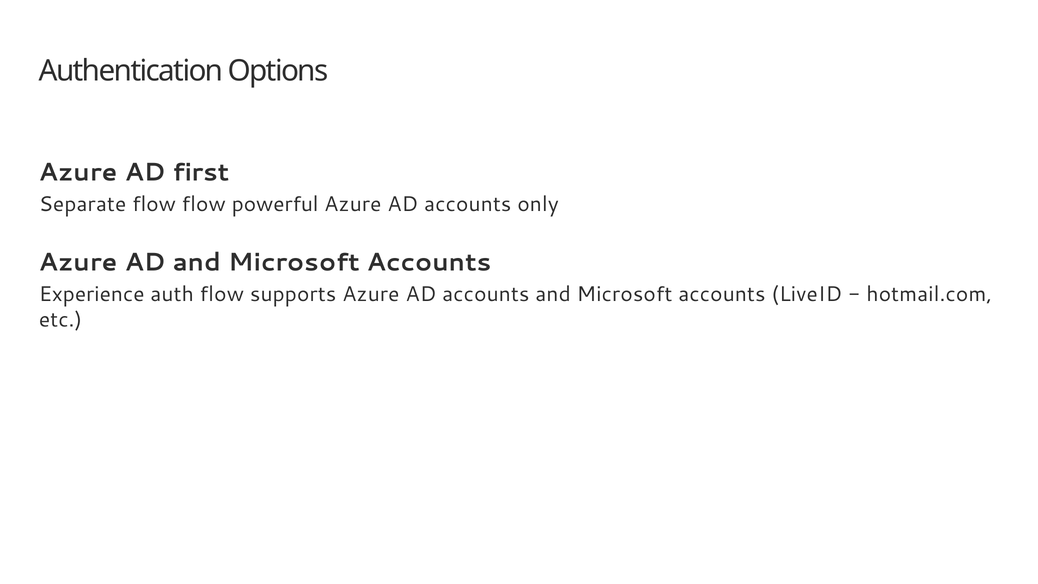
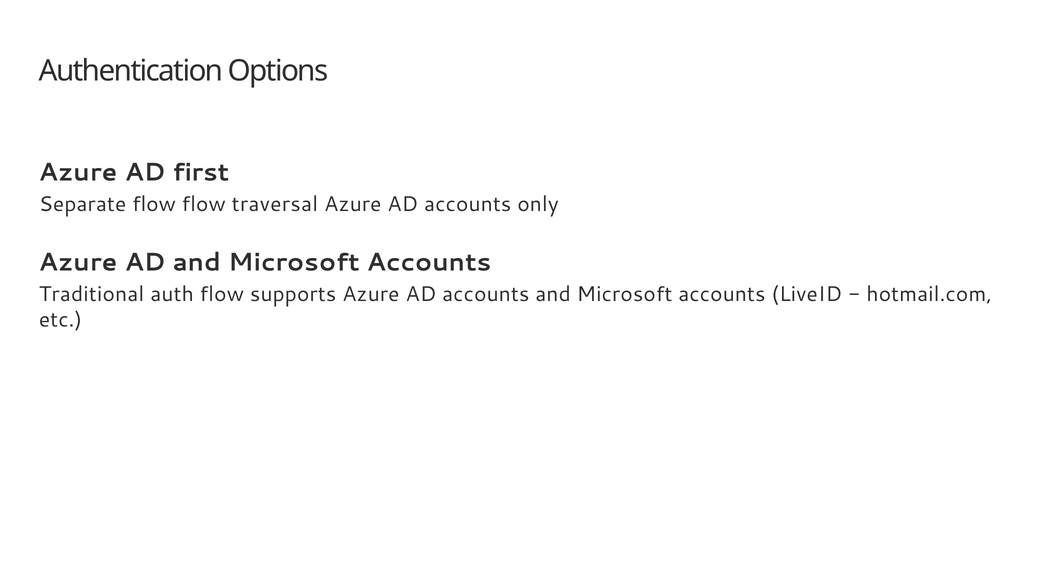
powerful: powerful -> traversal (275, 204)
Experience: Experience -> Traditional (92, 294)
